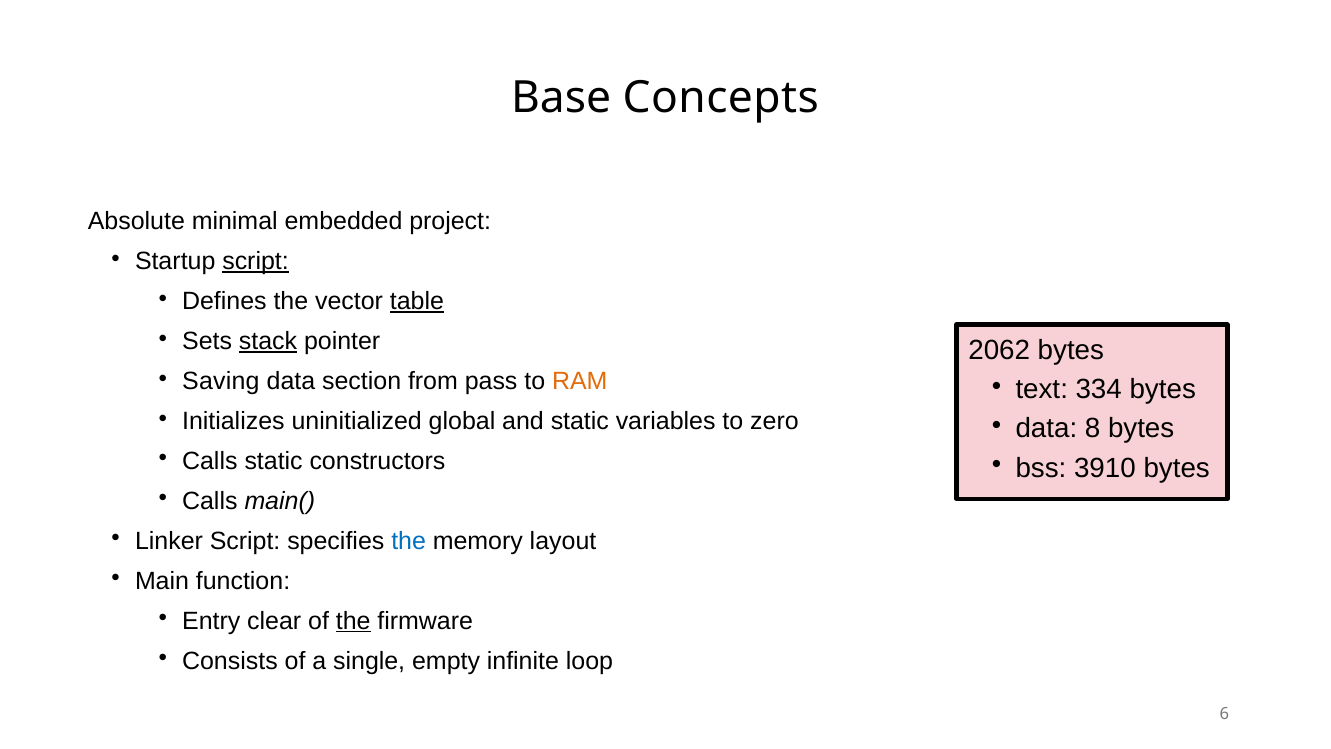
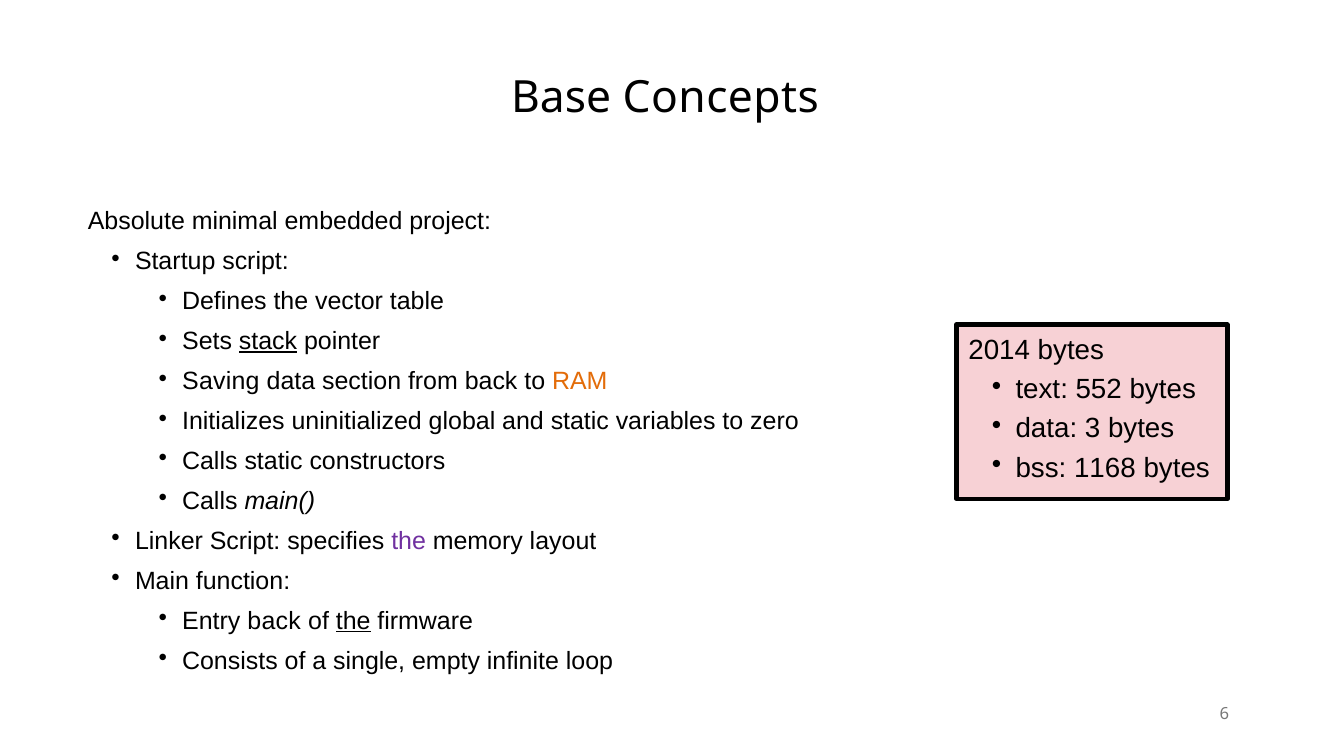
script underline: present -> none (256, 261)
table underline: present -> none (417, 301)
2062: 2062 -> 2014 (999, 350)
from pass: pass -> back (491, 381)
334: 334 -> 552 (1099, 389)
8: 8 -> 3 (1093, 429)
3910: 3910 -> 1168 (1105, 468)
the colour: blue -> purple (409, 541)
Entry clear: clear -> back (274, 621)
